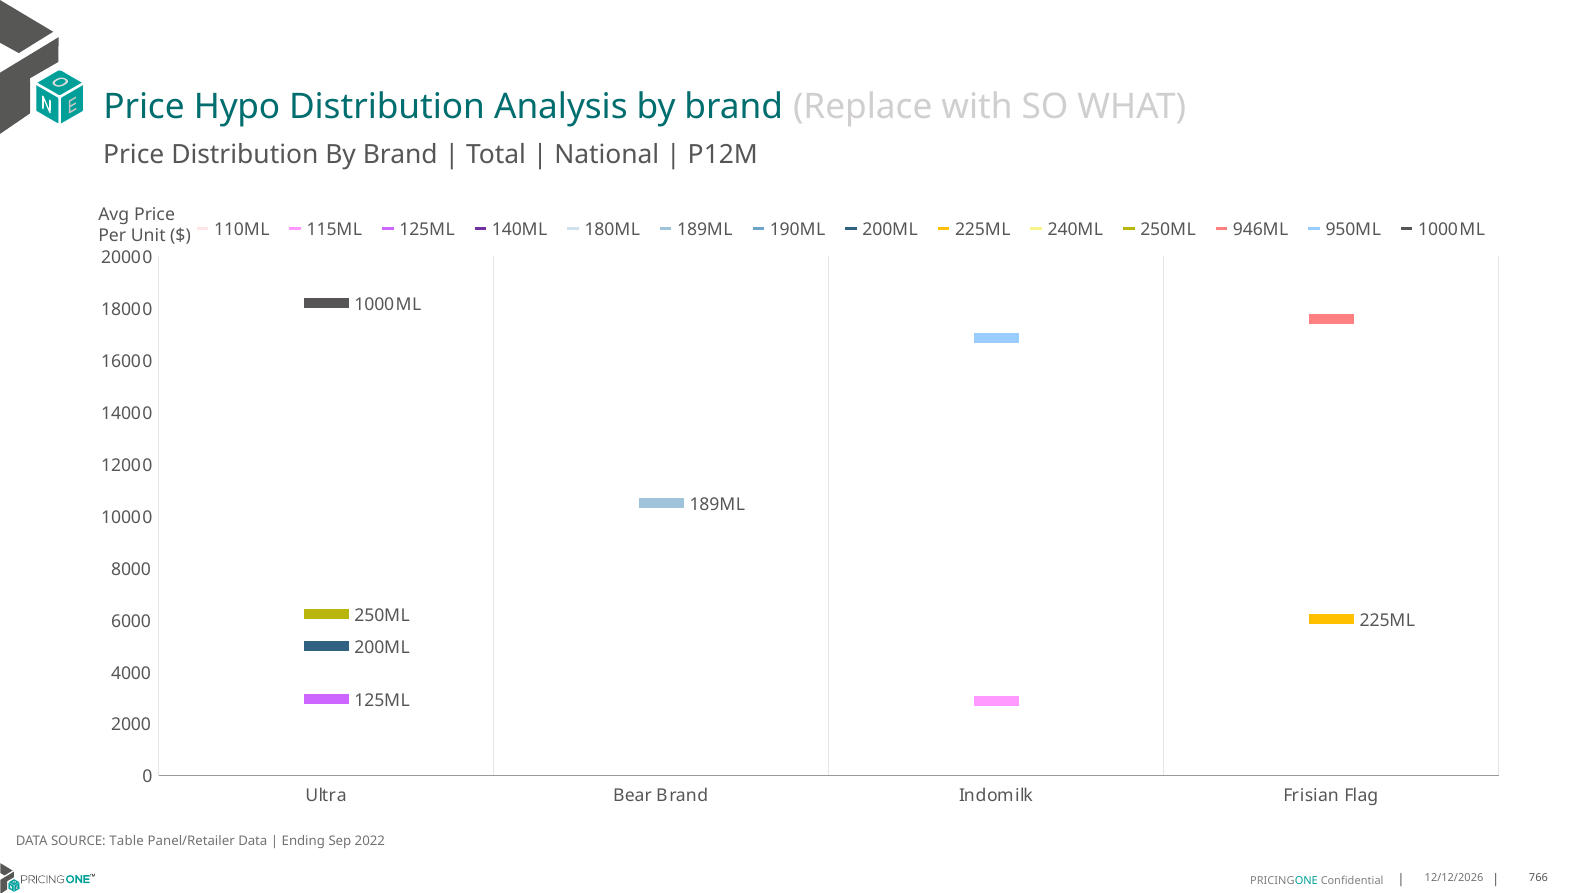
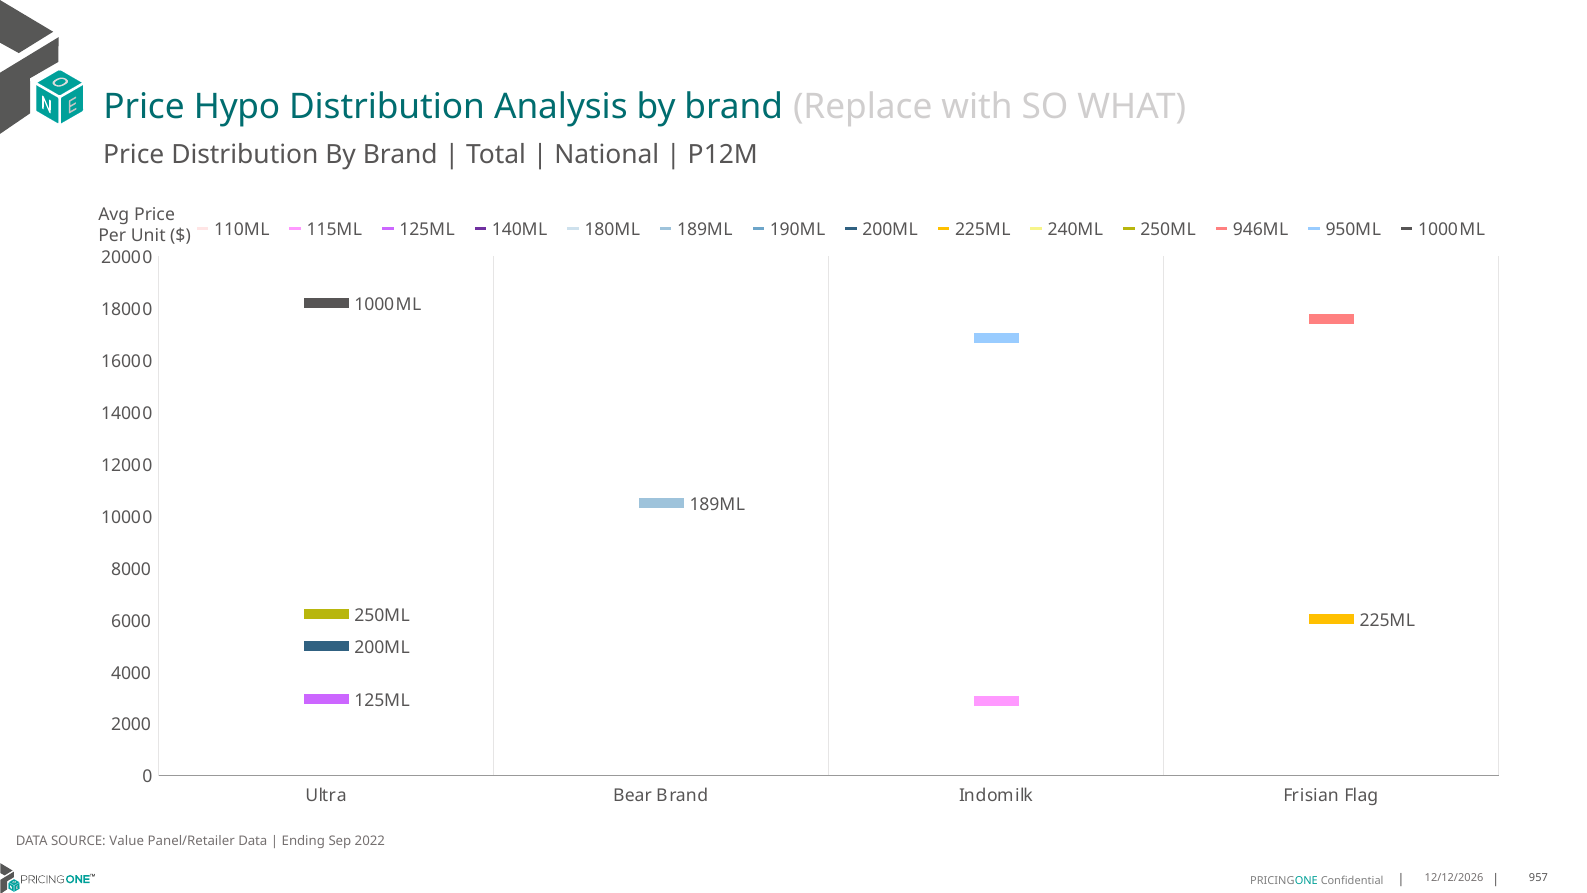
Table: Table -> Value (127, 841)
766: 766 -> 957 (1538, 878)
